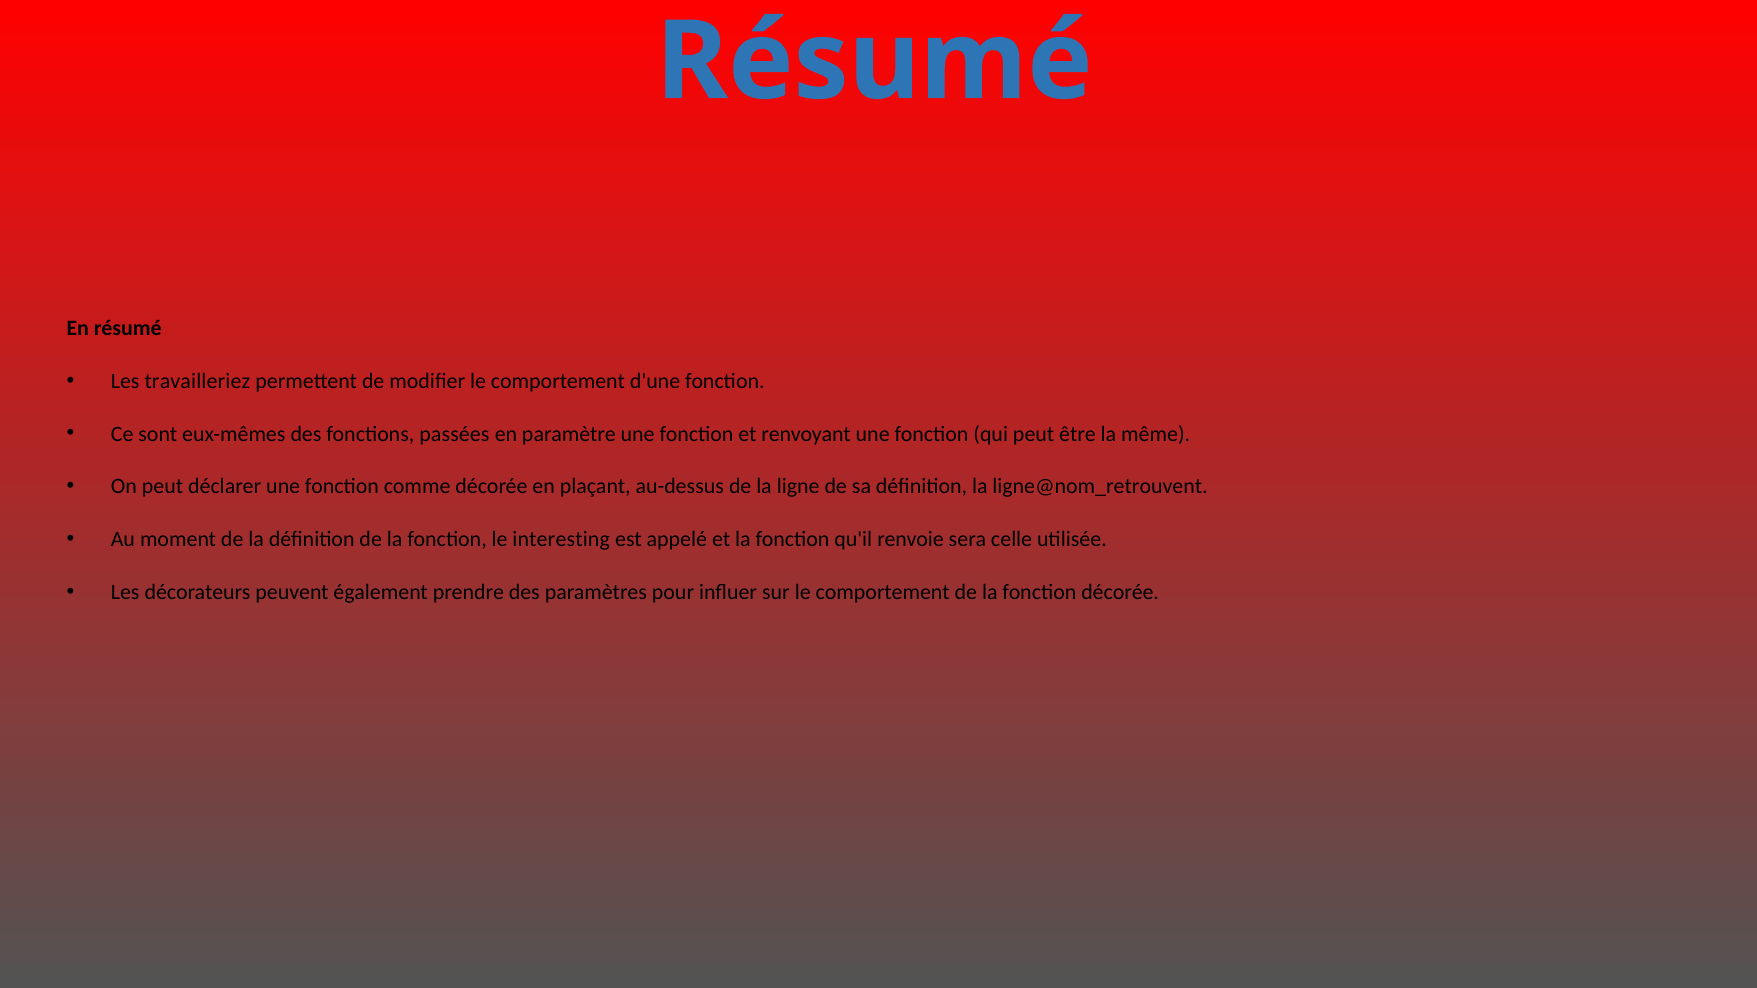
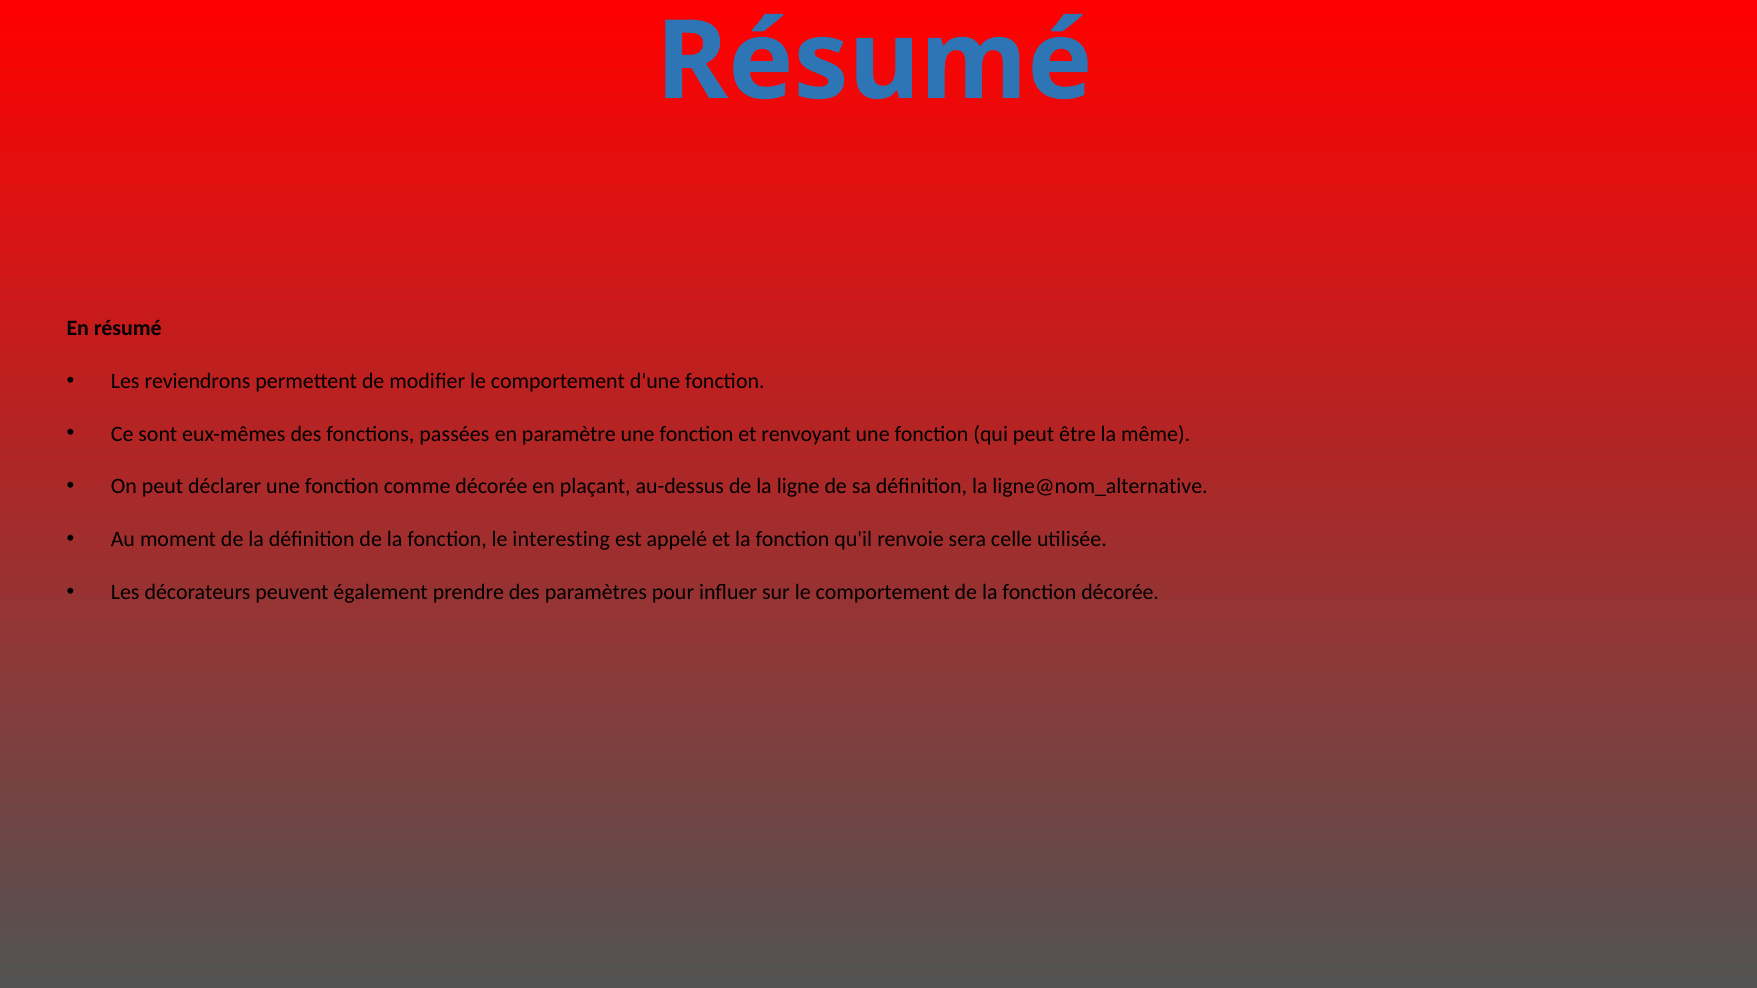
travailleriez: travailleriez -> reviendrons (198, 381)
ligne@nom_retrouvent: ligne@nom_retrouvent -> ligne@nom_alternative (1100, 487)
